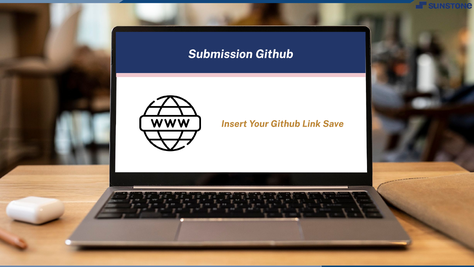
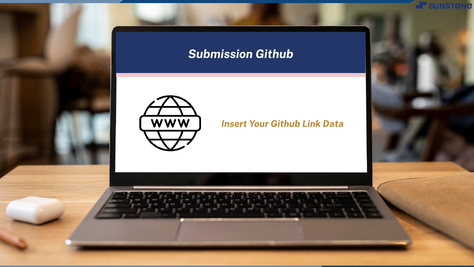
Save: Save -> Data (333, 124)
